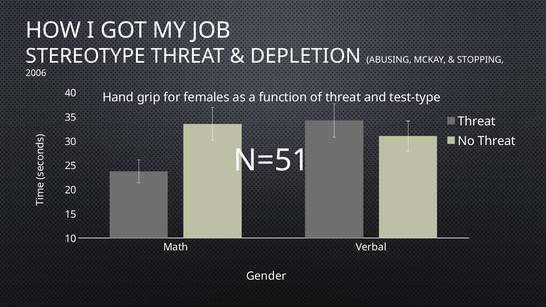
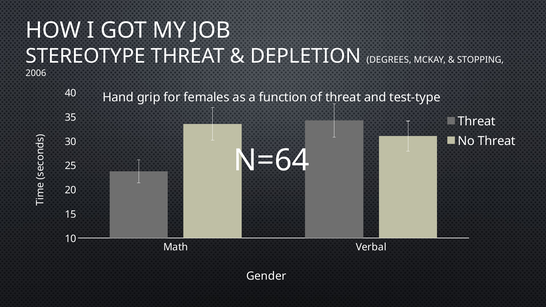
ABUSING: ABUSING -> DEGREES (389, 60)
N=51: N=51 -> N=64 (272, 160)
